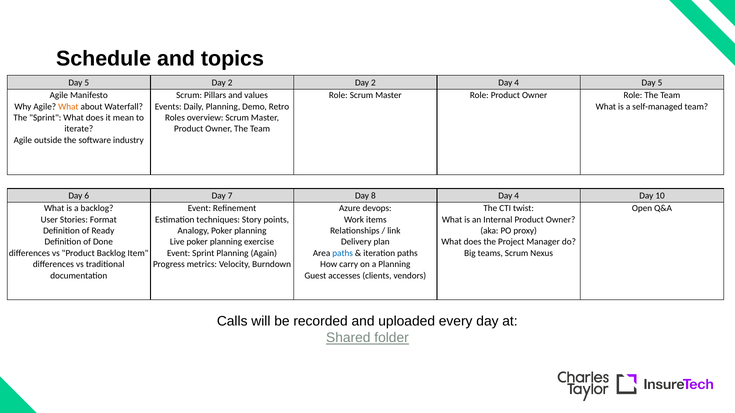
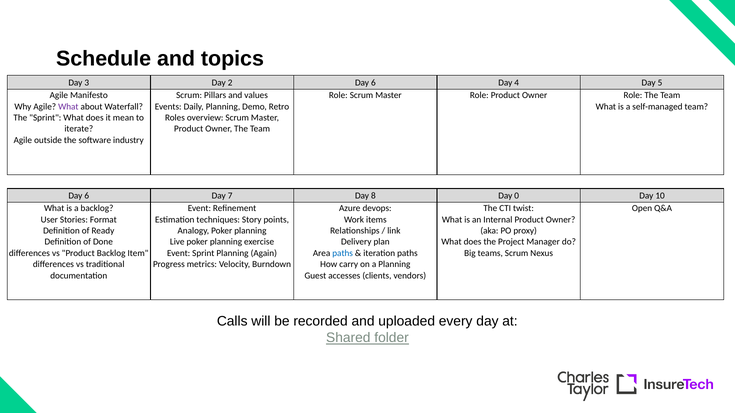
5: 5 -> 3 (87, 83)
2 Day 2: 2 -> 6 (373, 83)
What colour: orange -> purple (68, 107)
8 Day 4: 4 -> 0 (517, 196)
